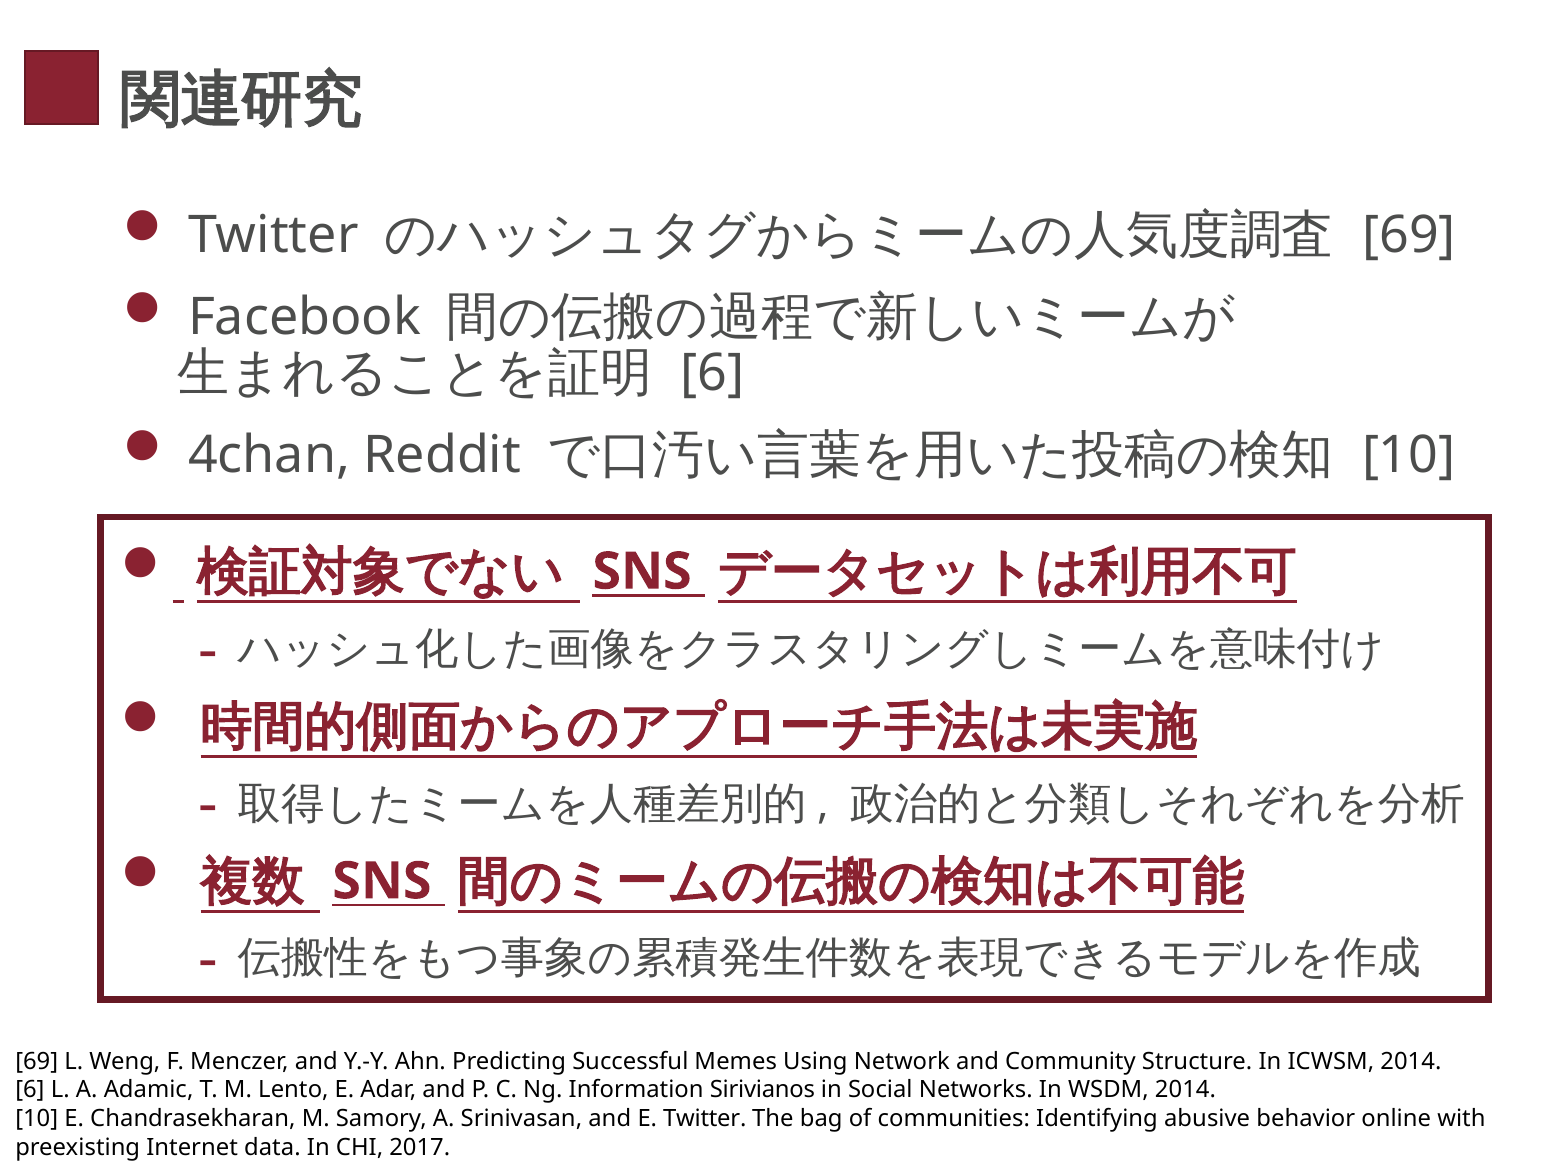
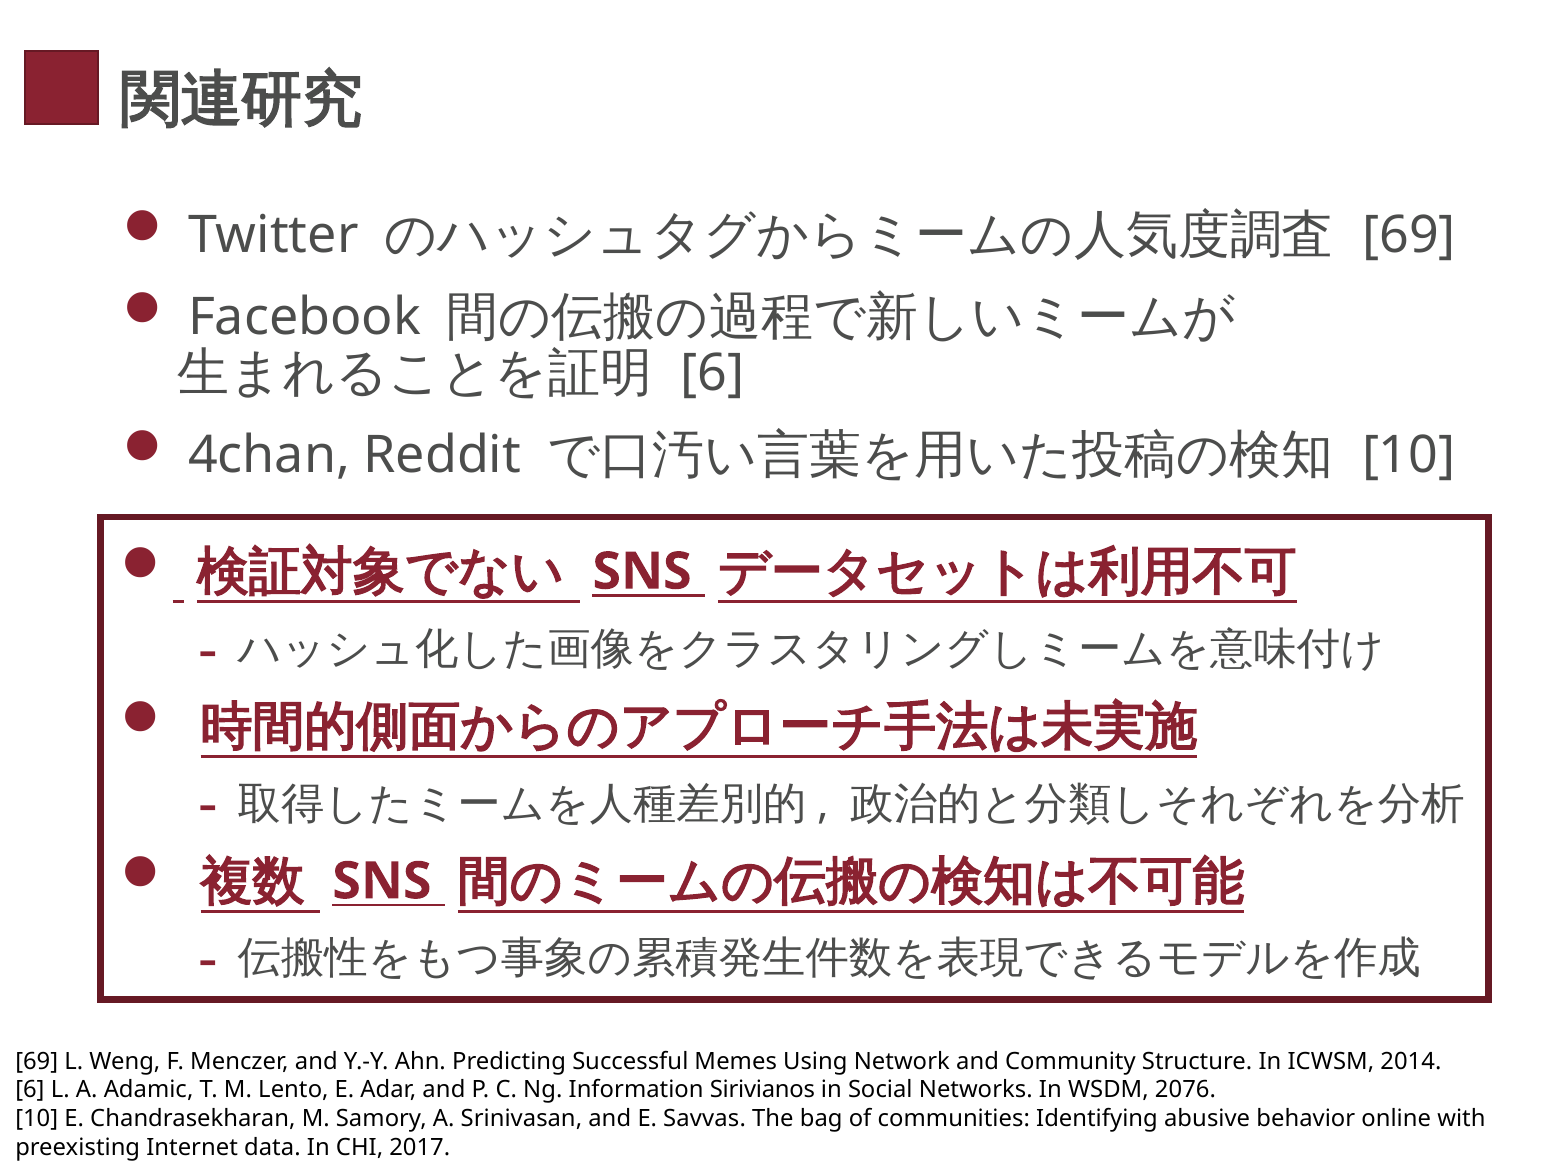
WSDM 2014: 2014 -> 2076 (1186, 1090)
E Twitter: Twitter -> Savvas (705, 1119)
